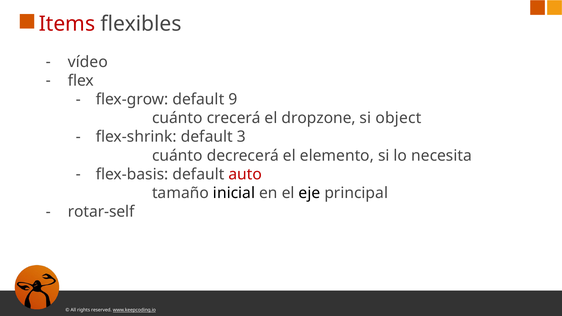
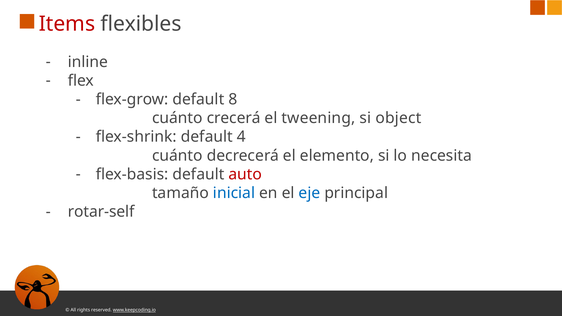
vídeo: vídeo -> inline (88, 62)
9: 9 -> 8 (233, 99)
dropzone: dropzone -> tweening (318, 118)
3: 3 -> 4 (241, 137)
inicial colour: black -> blue (234, 193)
eje colour: black -> blue (309, 193)
